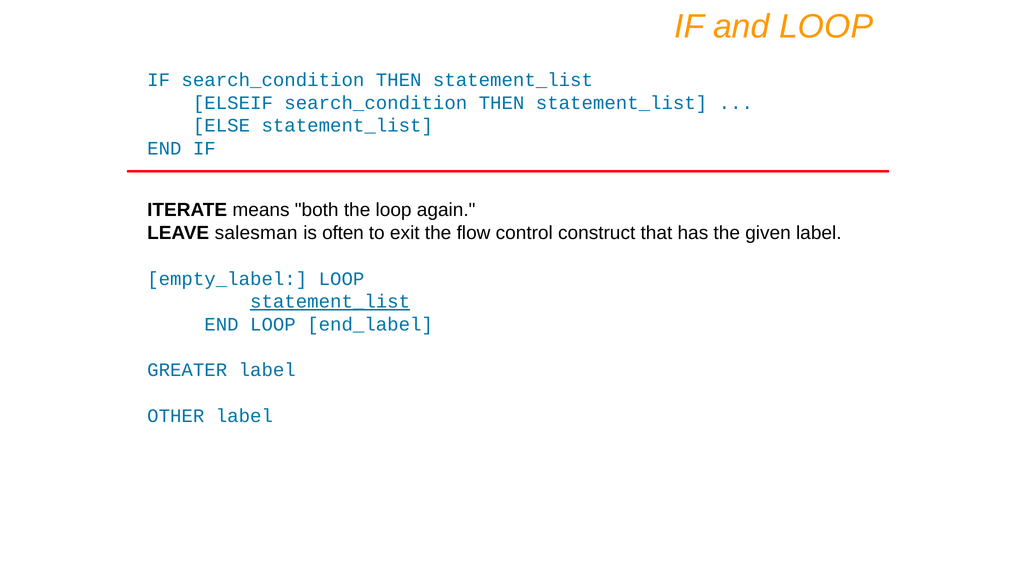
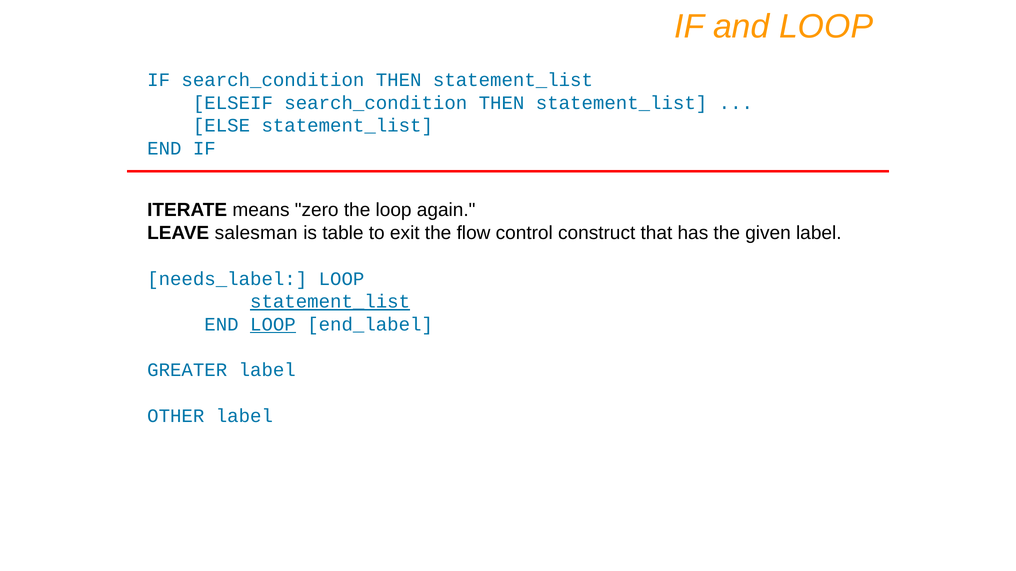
both: both -> zero (317, 210)
often: often -> table (343, 233)
empty_label: empty_label -> needs_label (227, 279)
LOOP underline: none -> present (273, 325)
